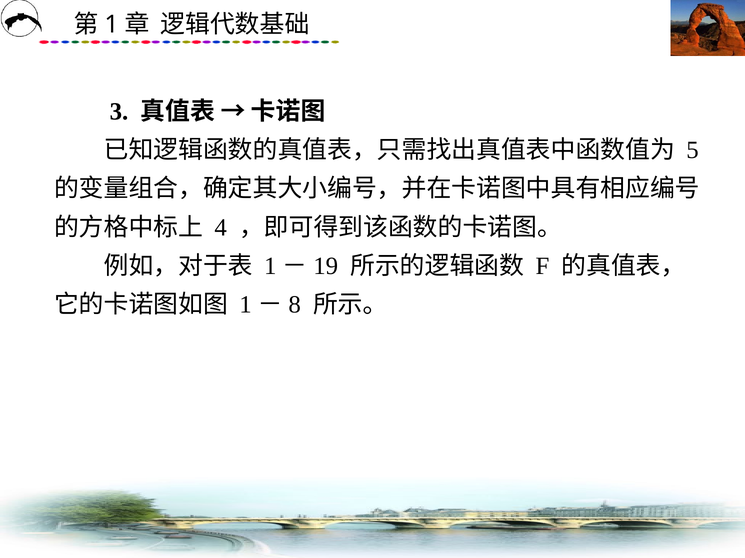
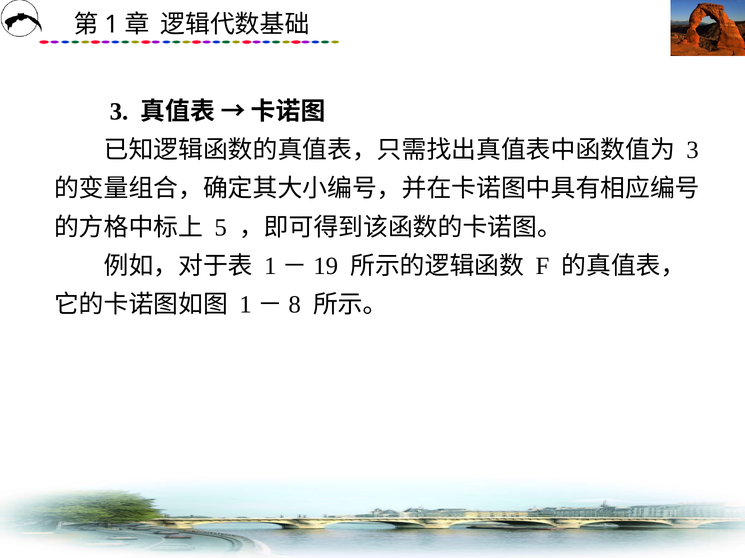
5: 5 -> 3 (692, 150)
4: 4 -> 5 (221, 228)
